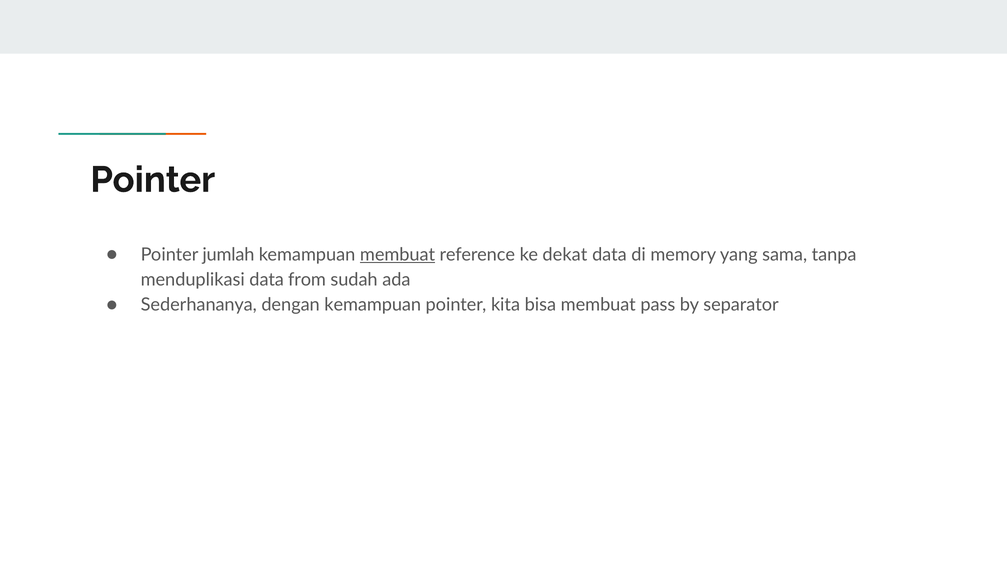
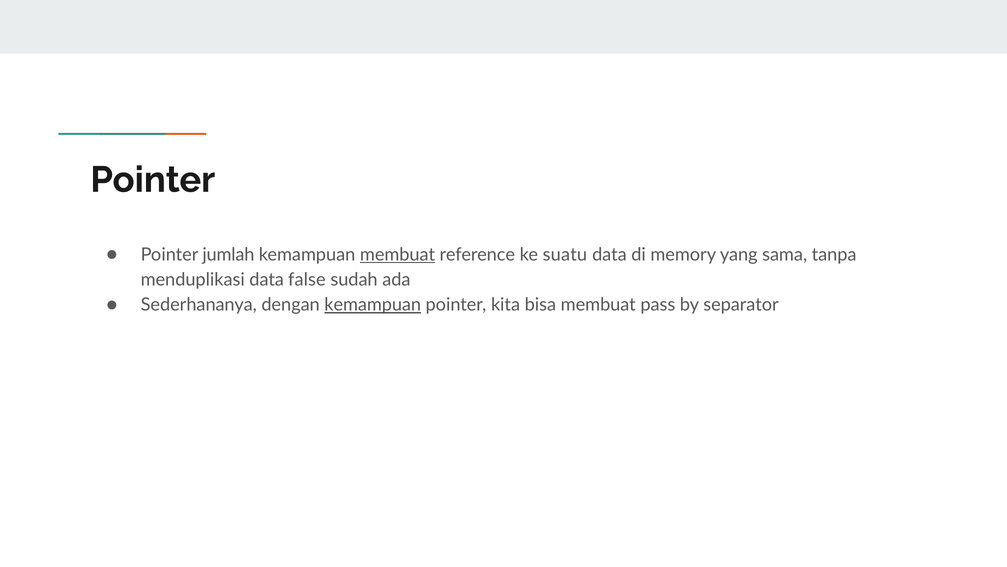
dekat: dekat -> suatu (565, 254)
from: from -> false (307, 280)
kemampuan underline: none -> present (373, 305)
